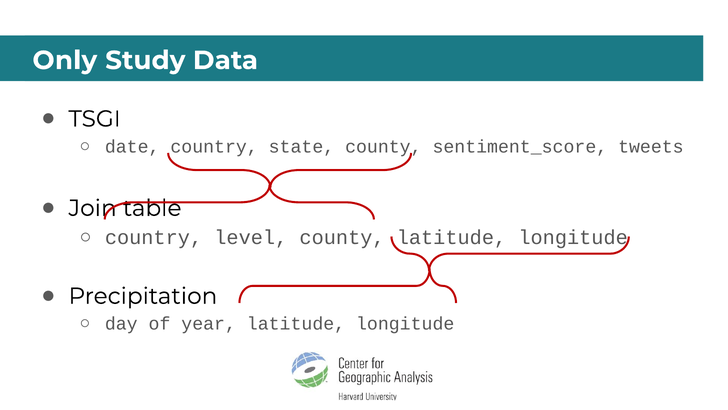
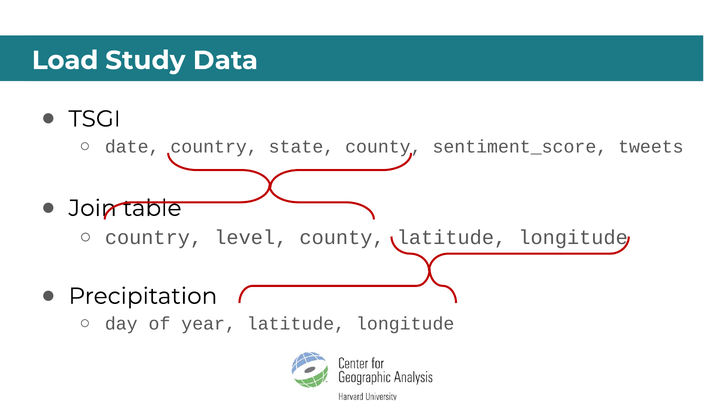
Only: Only -> Load (65, 60)
